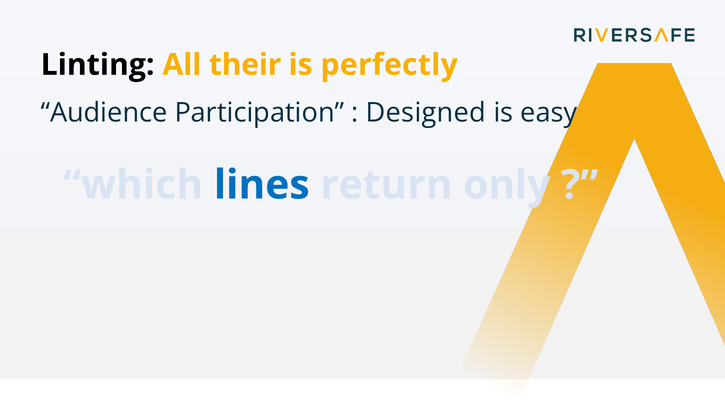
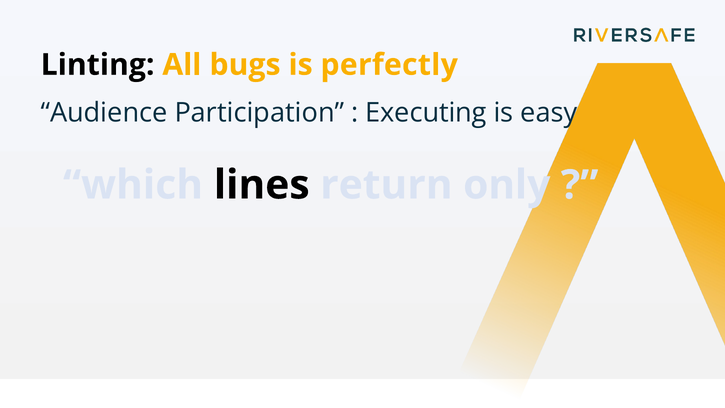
their: their -> bugs (245, 65)
Designed: Designed -> Executing (426, 112)
lines colour: blue -> black (262, 185)
